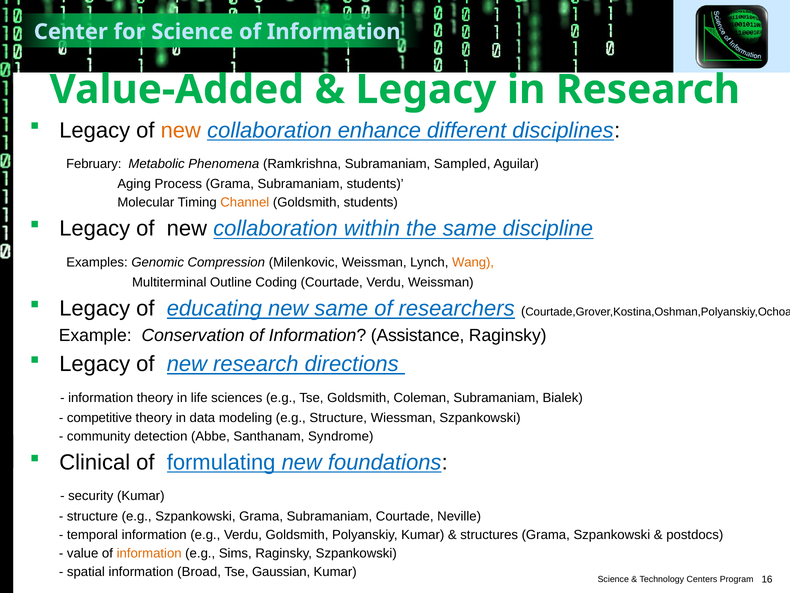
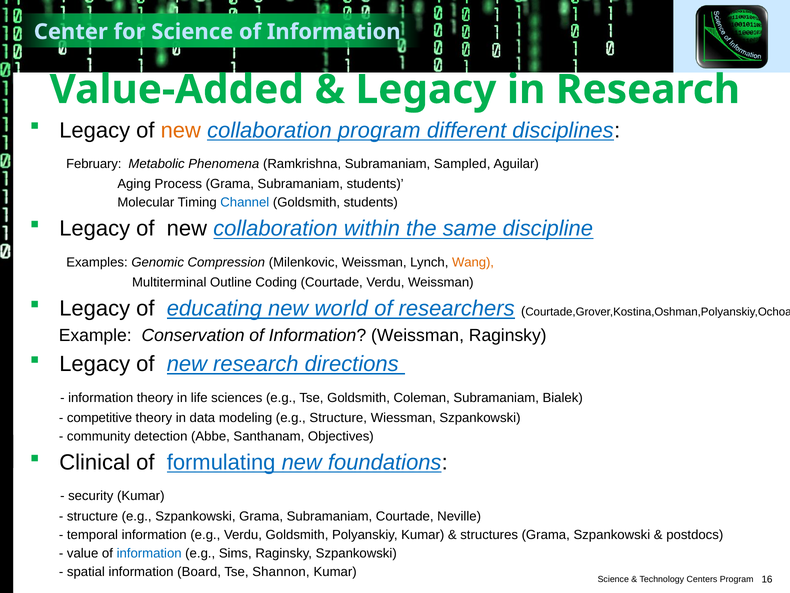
collaboration enhance: enhance -> program (379, 130)
Channel colour: orange -> blue (245, 202)
new same: same -> world (341, 308)
Information Assistance: Assistance -> Weissman (418, 335)
Syndrome: Syndrome -> Objectives (341, 436)
information colour: orange -> blue (149, 553)
Broad: Broad -> Board (199, 571)
Gaussian: Gaussian -> Shannon (281, 571)
